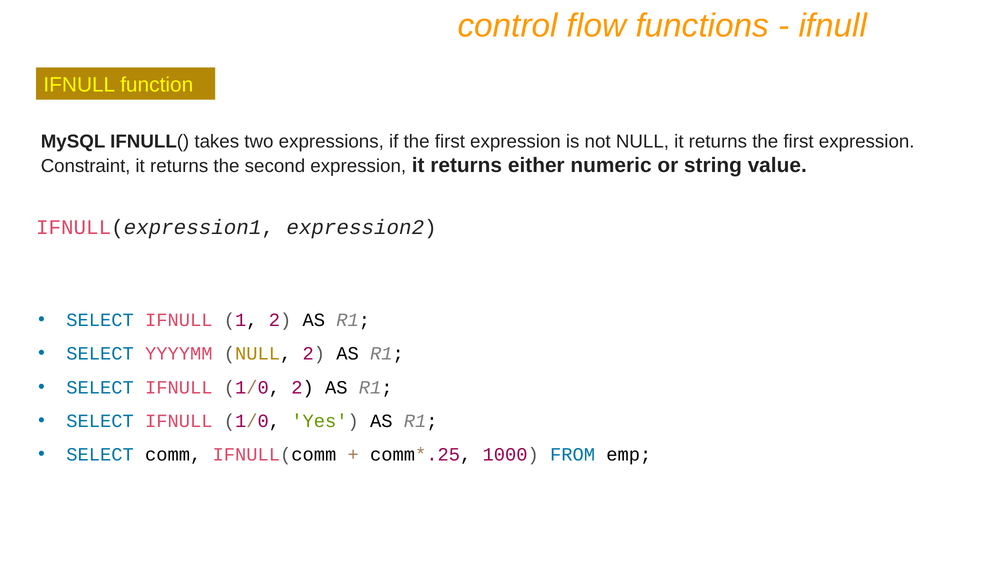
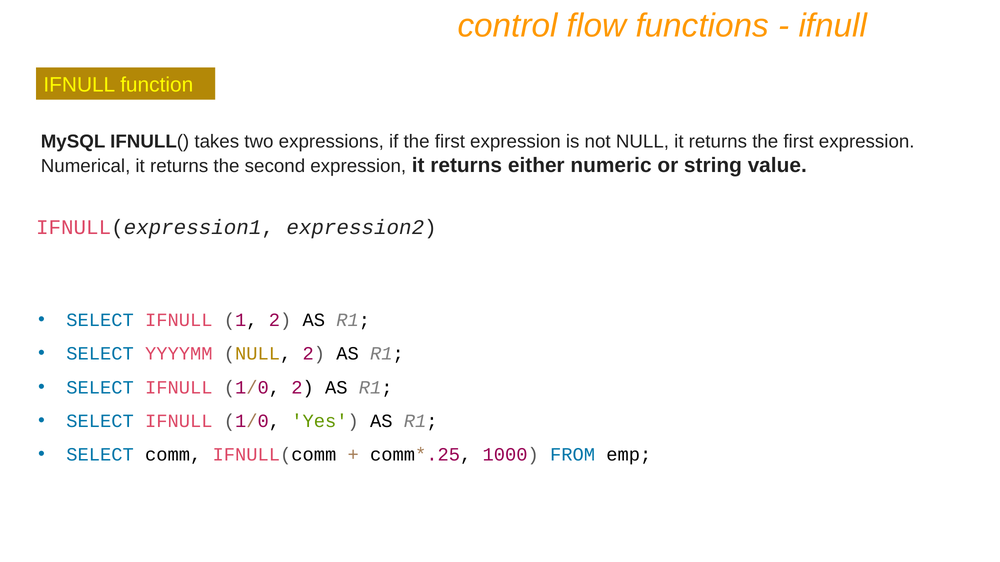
Constraint: Constraint -> Numerical (86, 166)
